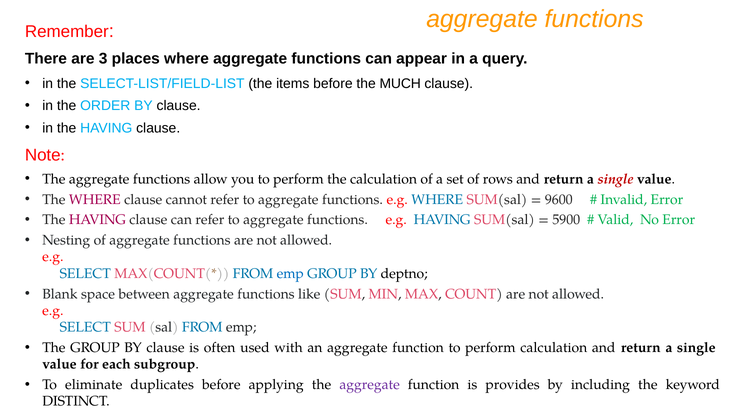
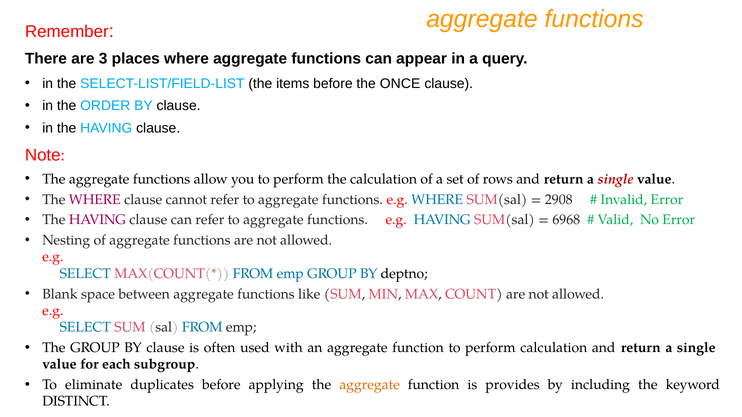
MUCH: MUCH -> ONCE (400, 84)
9600: 9600 -> 2908 (559, 200)
5900: 5900 -> 6968 (566, 220)
aggregate colour: purple -> orange (370, 385)
